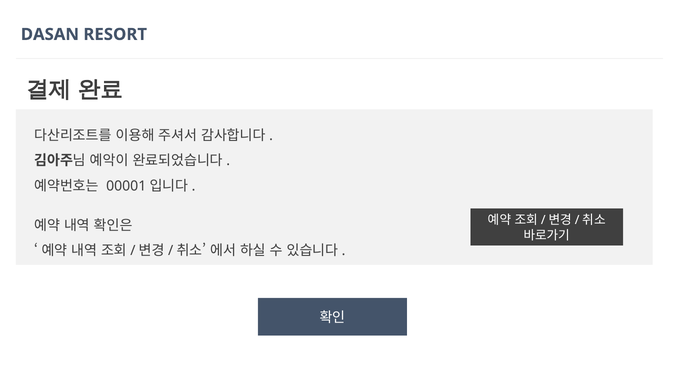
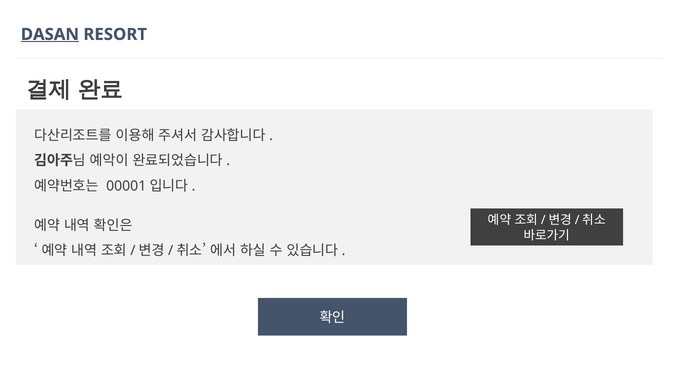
DASAN underline: none -> present (50, 34)
